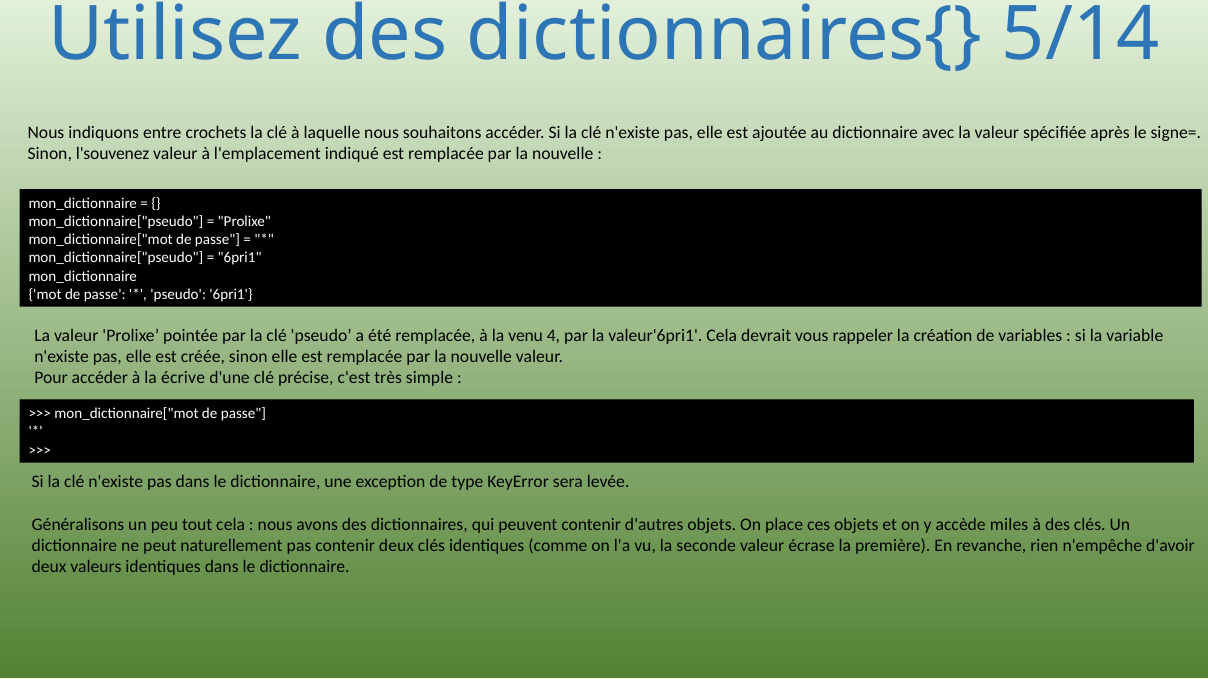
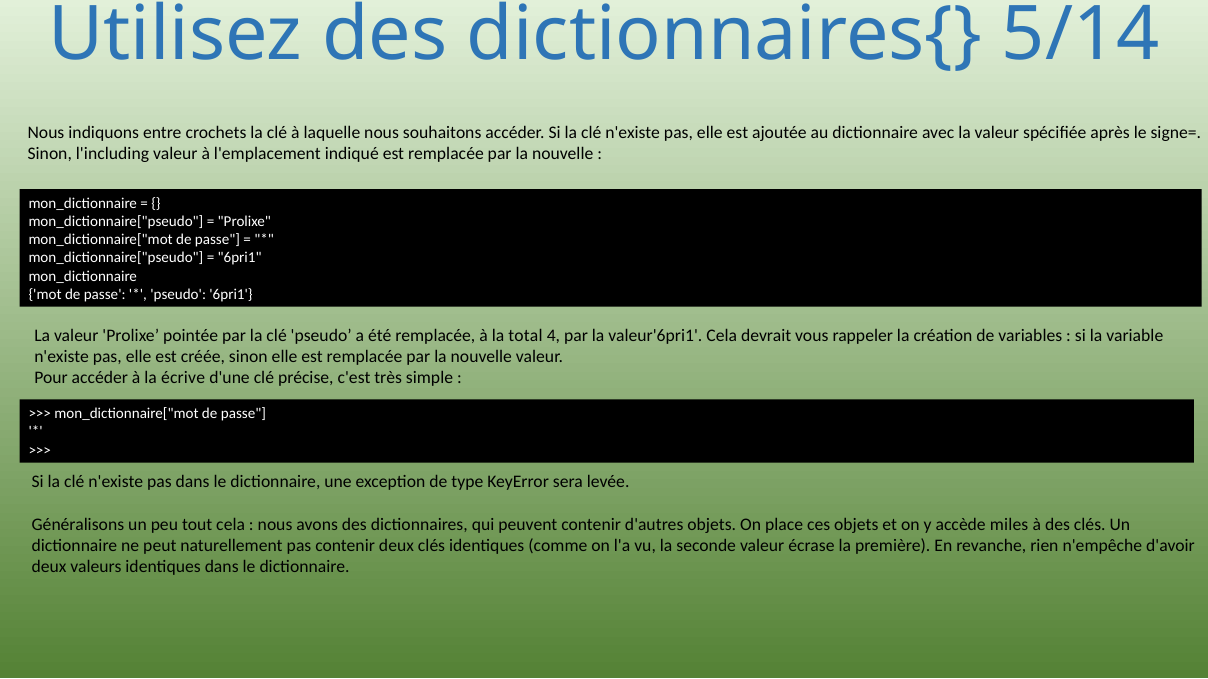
l'souvenez: l'souvenez -> l'including (113, 154)
venu: venu -> total (525, 336)
